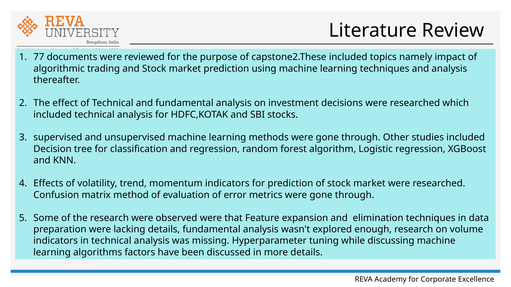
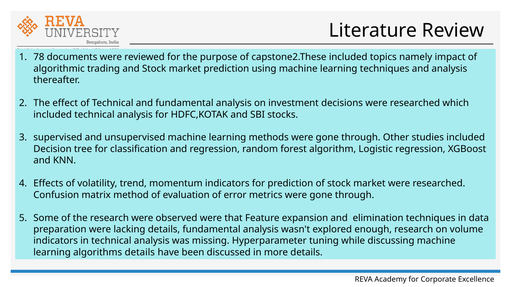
77: 77 -> 78 (39, 57)
algorithms factors: factors -> details (140, 253)
